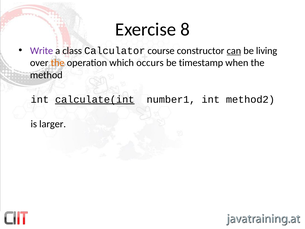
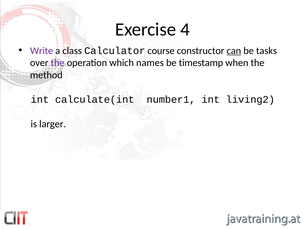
8: 8 -> 4 (185, 30)
living: living -> tasks (267, 51)
the colour: orange -> purple (58, 63)
occurs: occurs -> names (150, 63)
calculate(int underline: present -> none (95, 99)
method2: method2 -> living2 (250, 99)
